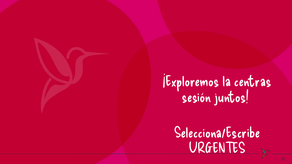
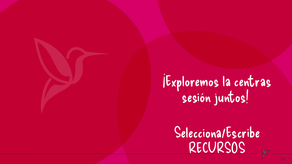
URGENTES: URGENTES -> RECURSOS (217, 149)
